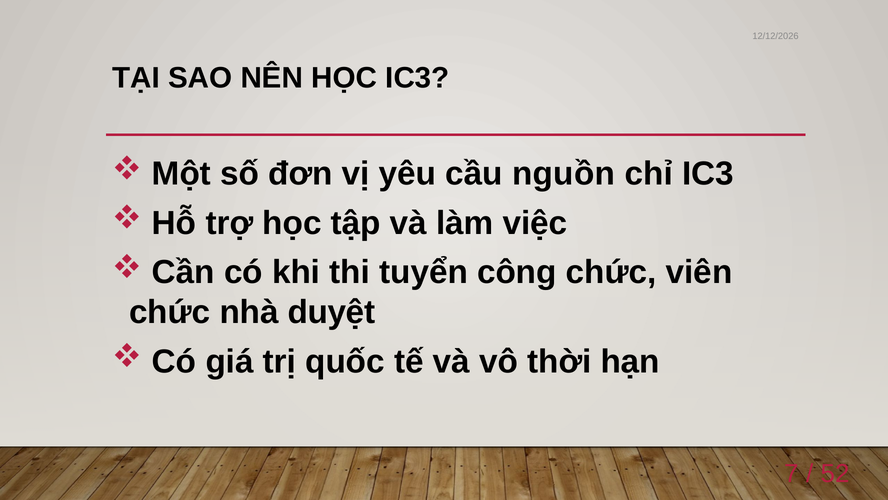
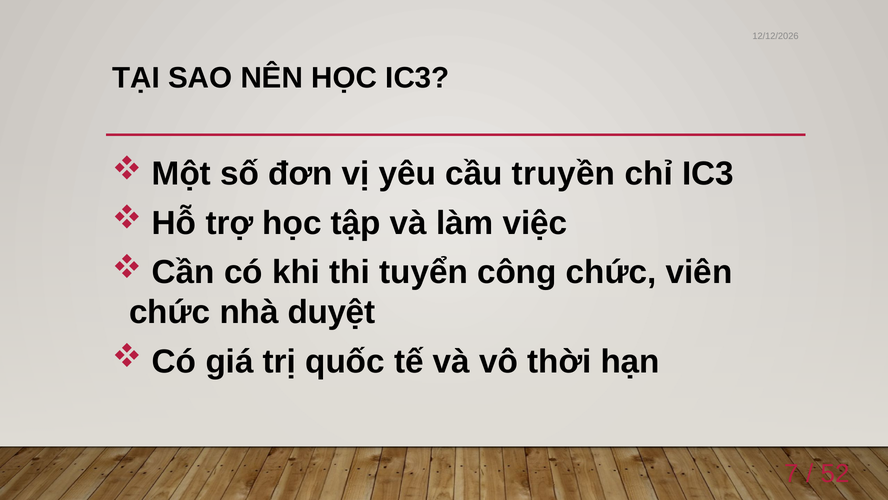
nguồn: nguồn -> truyền (564, 174)
